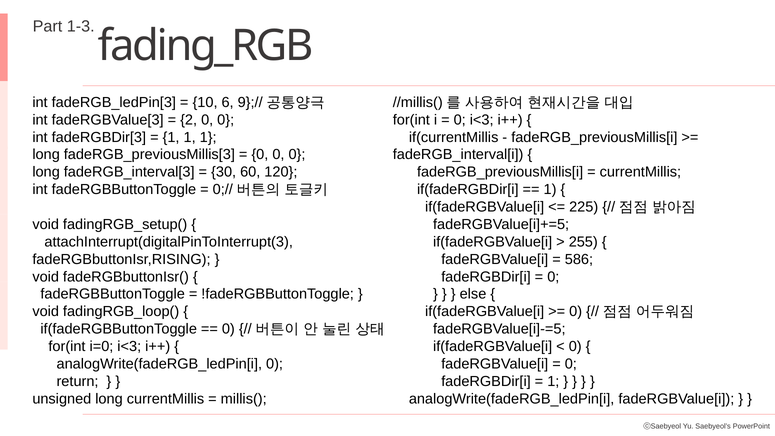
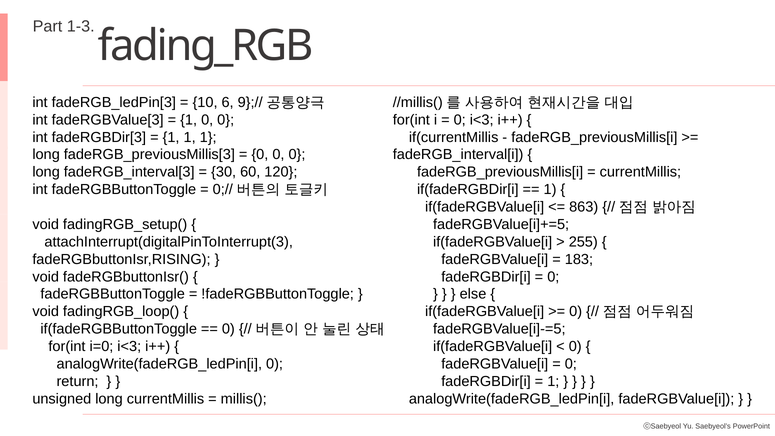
2: 2 -> 1 (189, 120)
225: 225 -> 863 (584, 207)
586: 586 -> 183 (579, 259)
